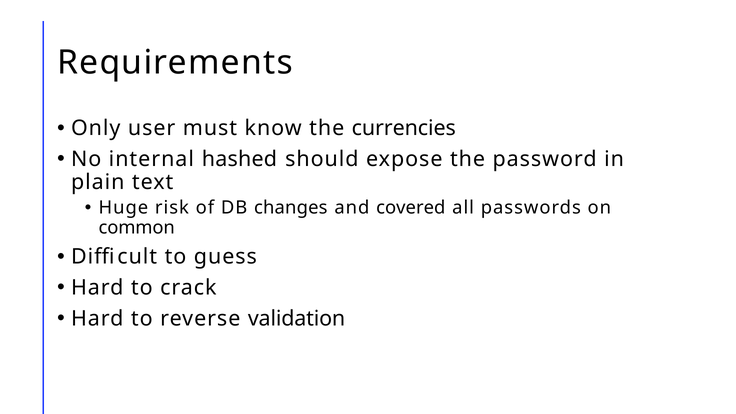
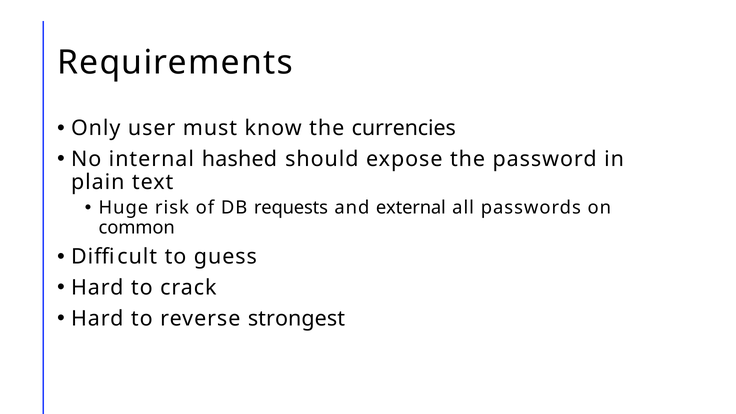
changes: changes -> requests (291, 208)
covered: covered -> external (411, 208)
validation: validation -> strongest (296, 318)
